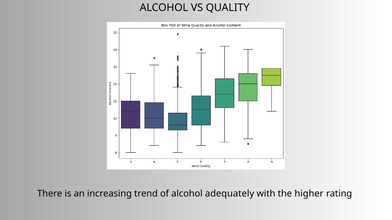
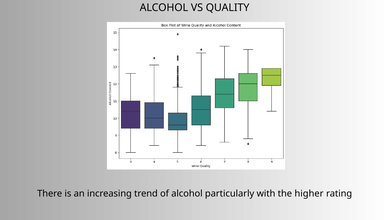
adequately: adequately -> particularly (230, 194)
